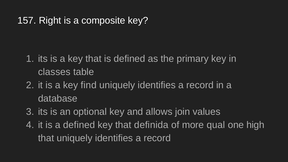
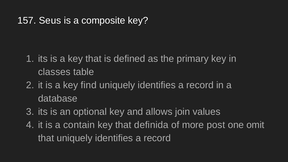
Right: Right -> Seus (50, 21)
a defined: defined -> contain (79, 125)
qual: qual -> post (216, 125)
high: high -> omit (255, 125)
